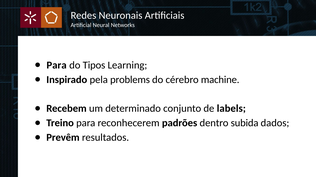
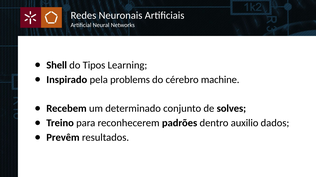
Para: Para -> Shell (57, 65)
labels: labels -> solves (231, 109)
subida: subida -> auxilio (245, 123)
